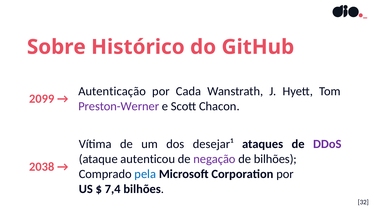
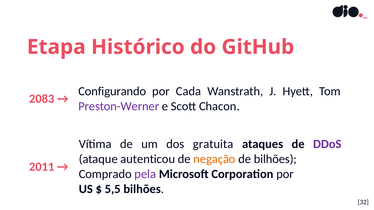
Sobre: Sobre -> Etapa (56, 47)
Autenticação: Autenticação -> Configurando (112, 91)
2099: 2099 -> 2083 (42, 99)
desejar¹: desejar¹ -> gratuita (213, 144)
negação colour: purple -> orange (214, 159)
2038: 2038 -> 2011 (42, 167)
pela colour: blue -> purple (145, 174)
7,4: 7,4 -> 5,5 (113, 189)
